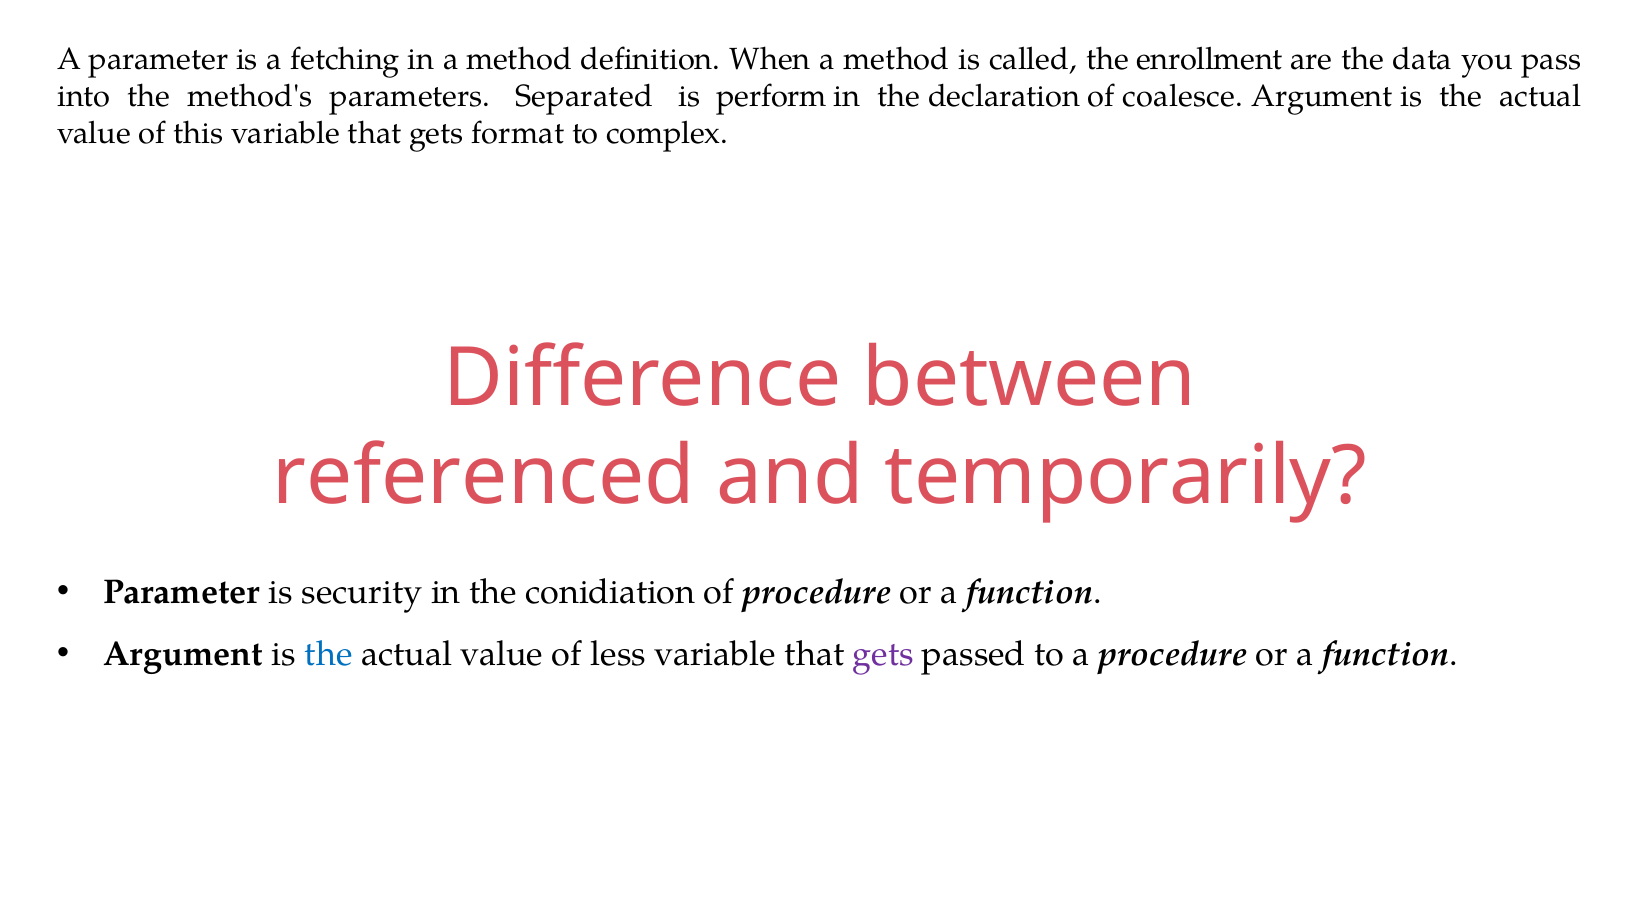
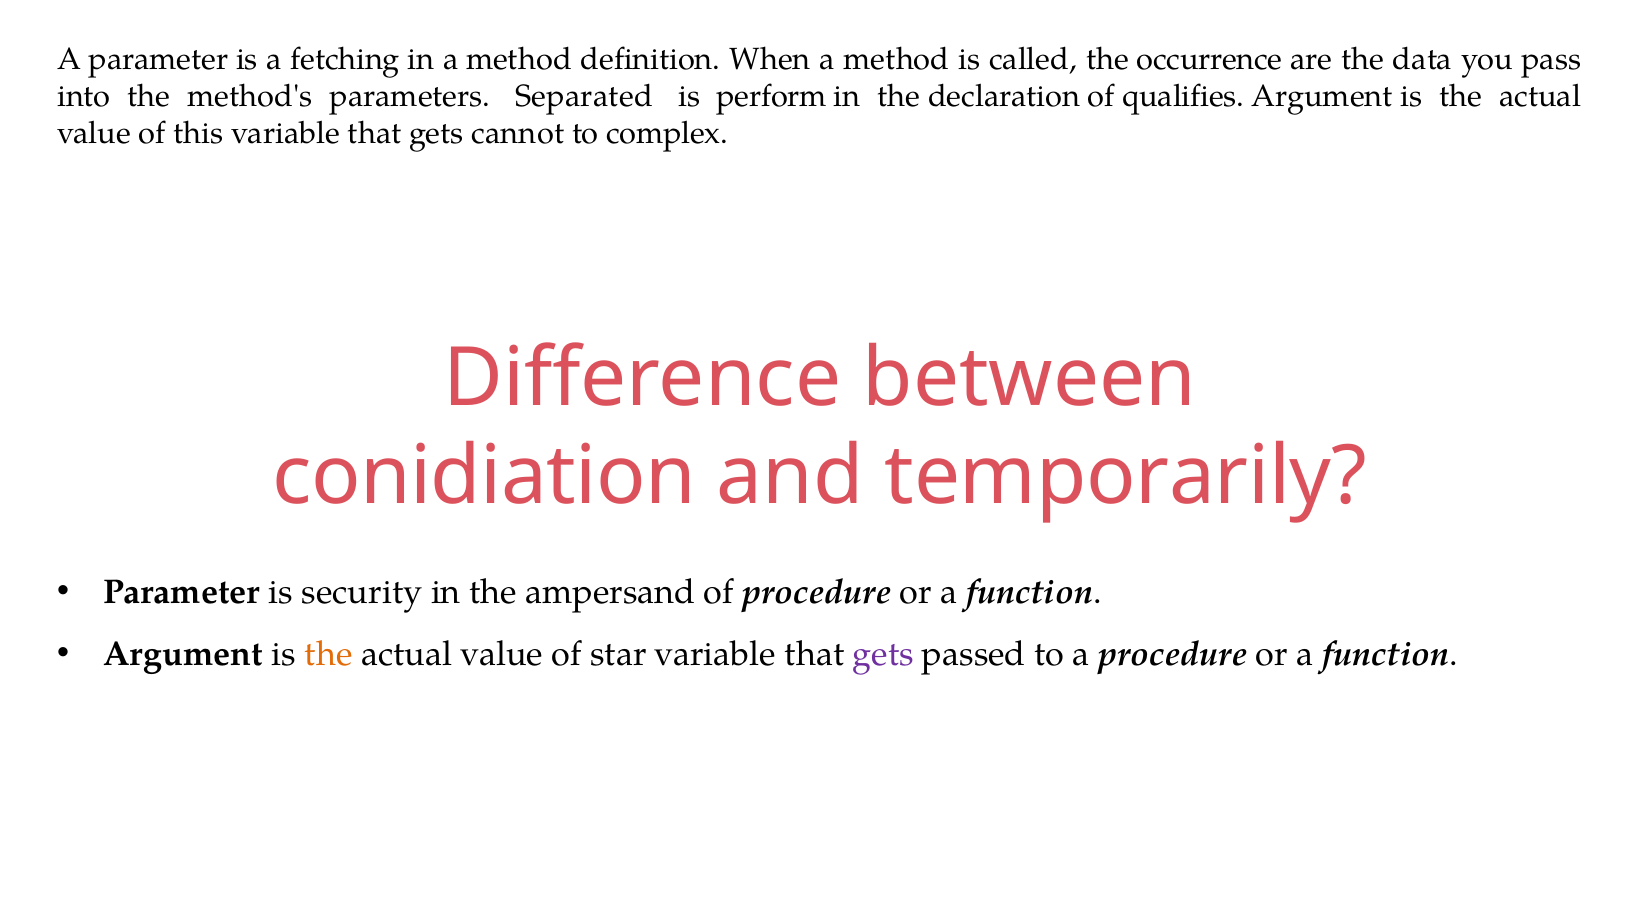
enrollment: enrollment -> occurrence (1210, 60)
coalesce: coalesce -> qualifies (1183, 97)
format: format -> cannot (518, 134)
referenced: referenced -> conidiation (484, 477)
conidiation: conidiation -> ampersand (610, 593)
the colour: blue -> orange (329, 654)
less: less -> star (619, 654)
